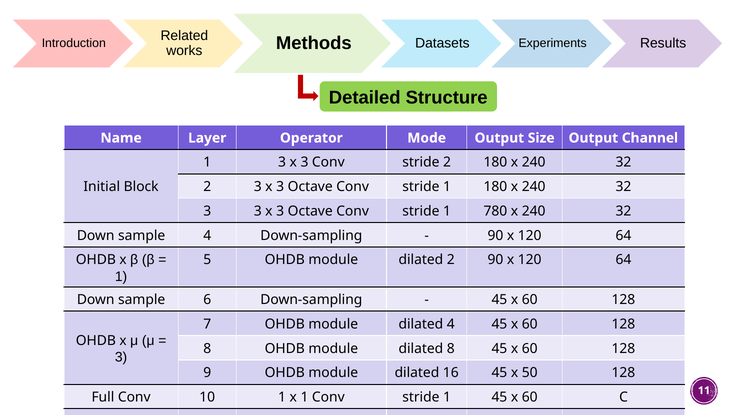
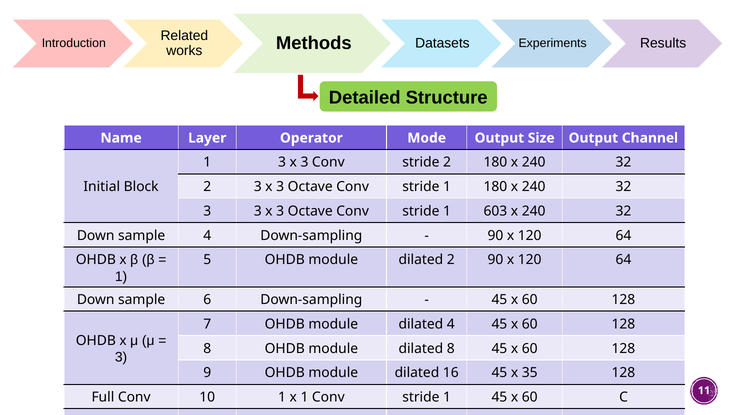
780: 780 -> 603 (495, 211)
50: 50 -> 35 (530, 373)
